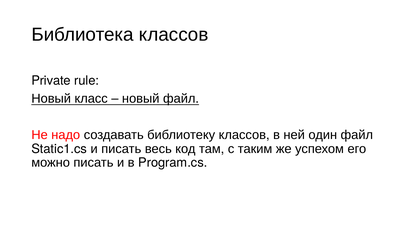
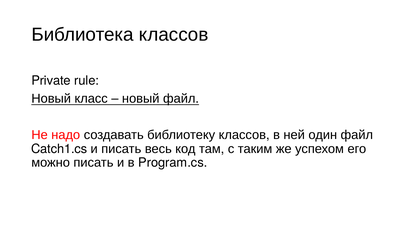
Static1.cs: Static1.cs -> Catch1.cs (59, 149)
